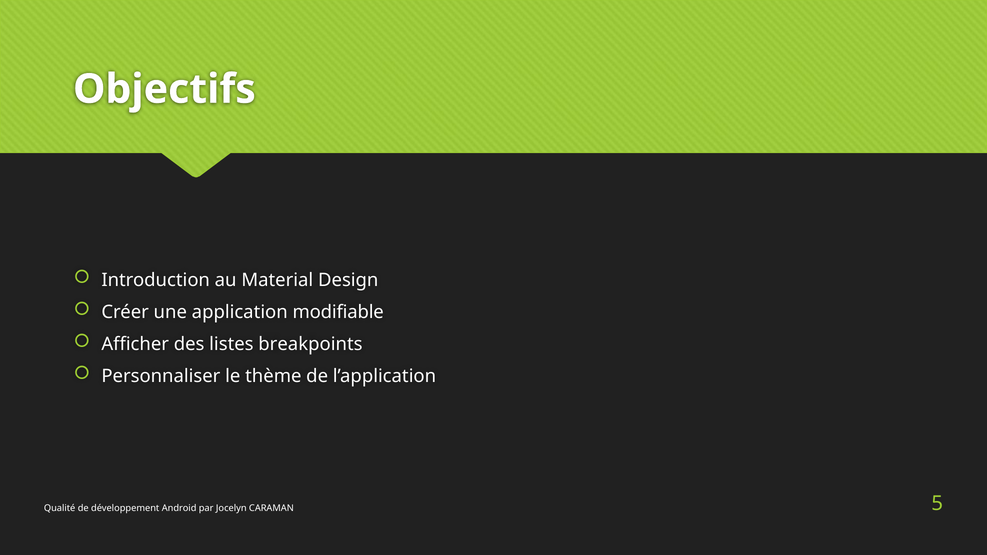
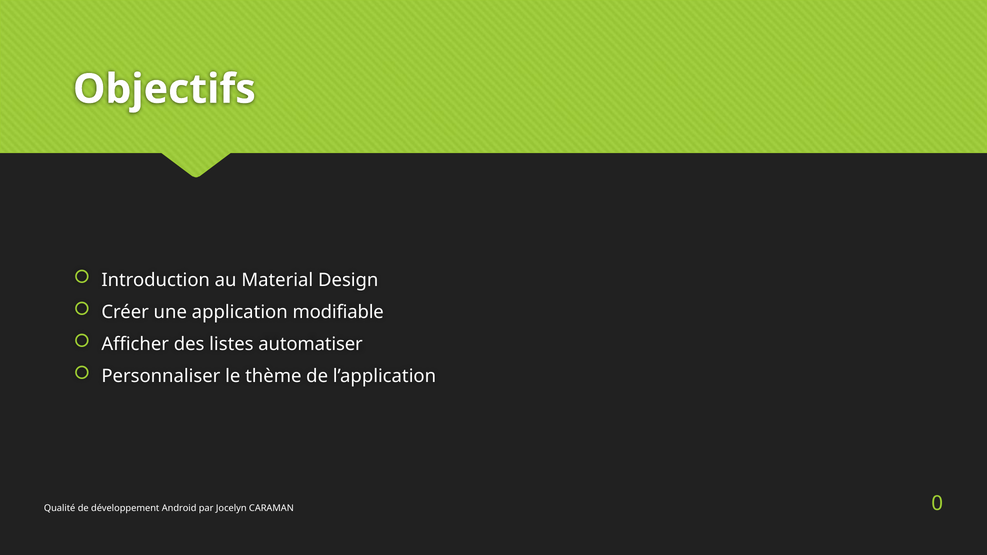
breakpoints: breakpoints -> automatiser (311, 344)
5: 5 -> 0 (937, 503)
